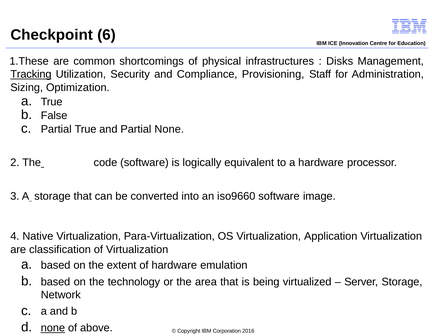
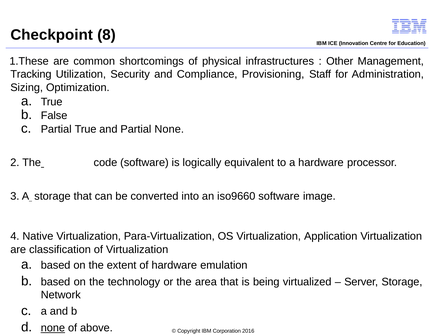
6: 6 -> 8 (106, 35)
Disks: Disks -> Other (340, 61)
Tracking underline: present -> none (31, 74)
